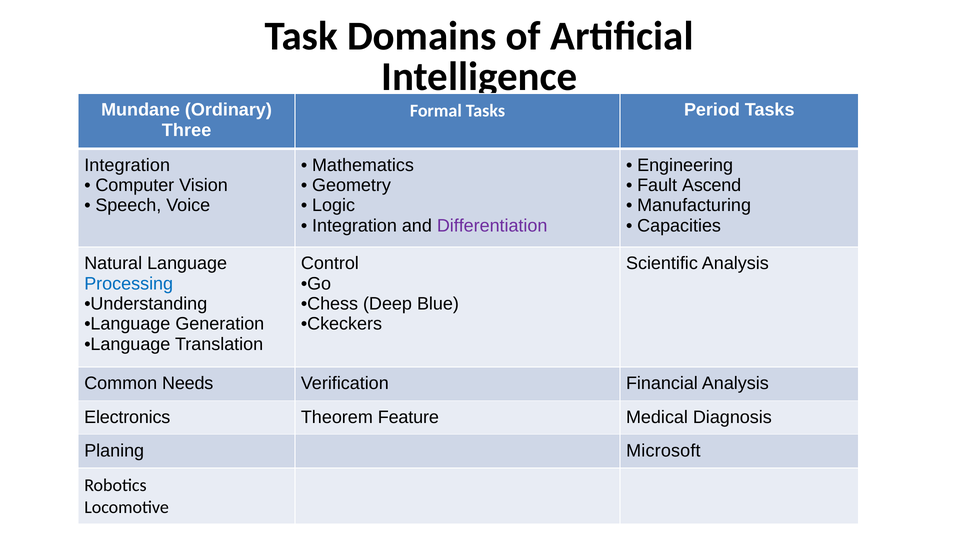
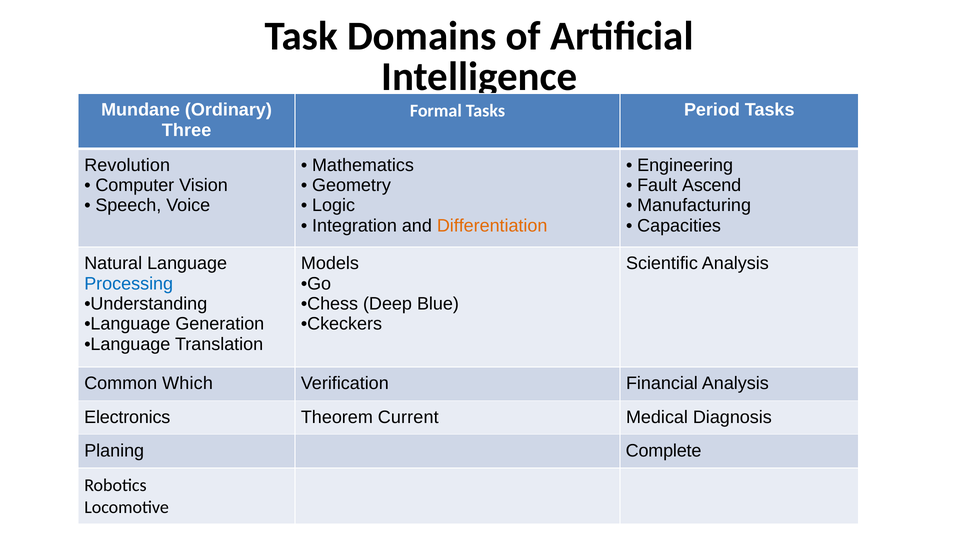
Integration: Integration -> Revolution (127, 165)
Differentiation colour: purple -> orange (492, 225)
Control: Control -> Models (330, 263)
Needs: Needs -> Which (188, 383)
Feature: Feature -> Current (408, 417)
Microsoft: Microsoft -> Complete (664, 450)
